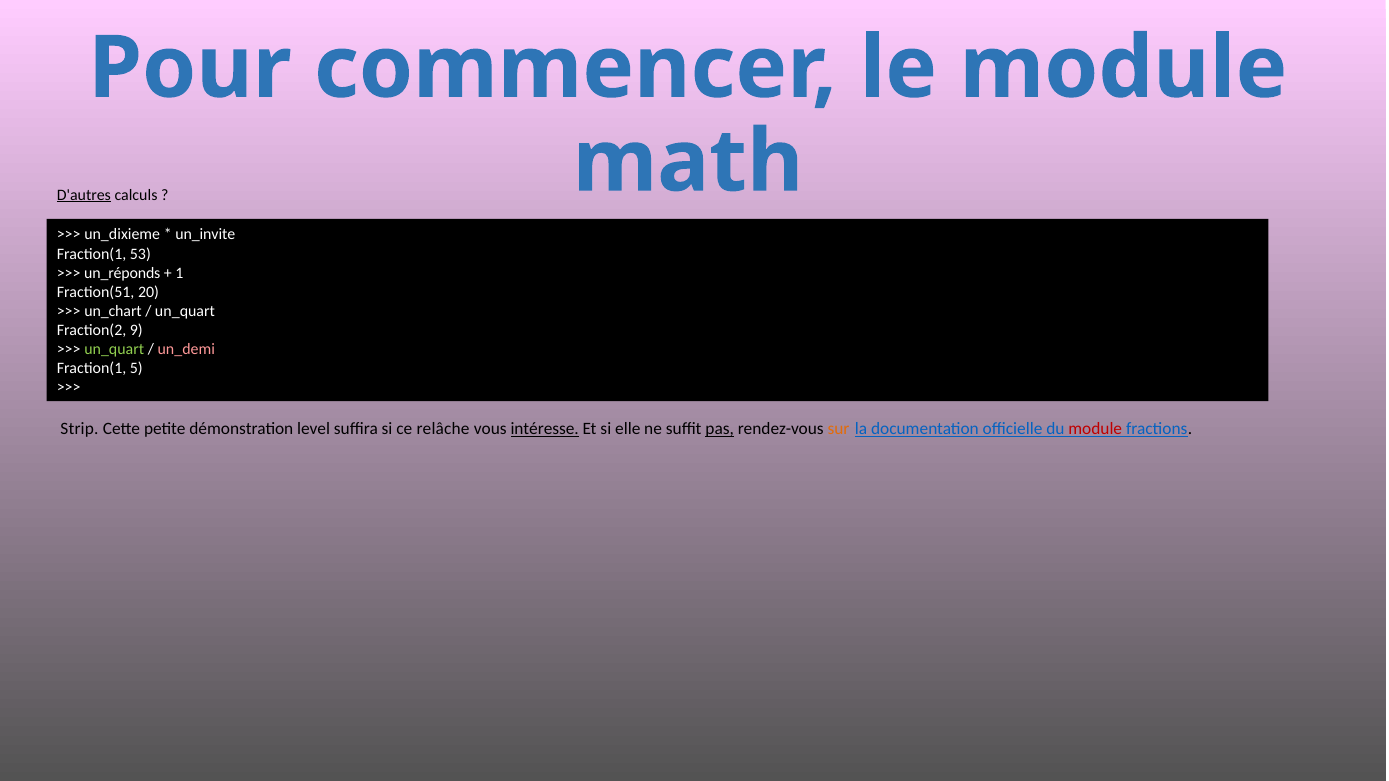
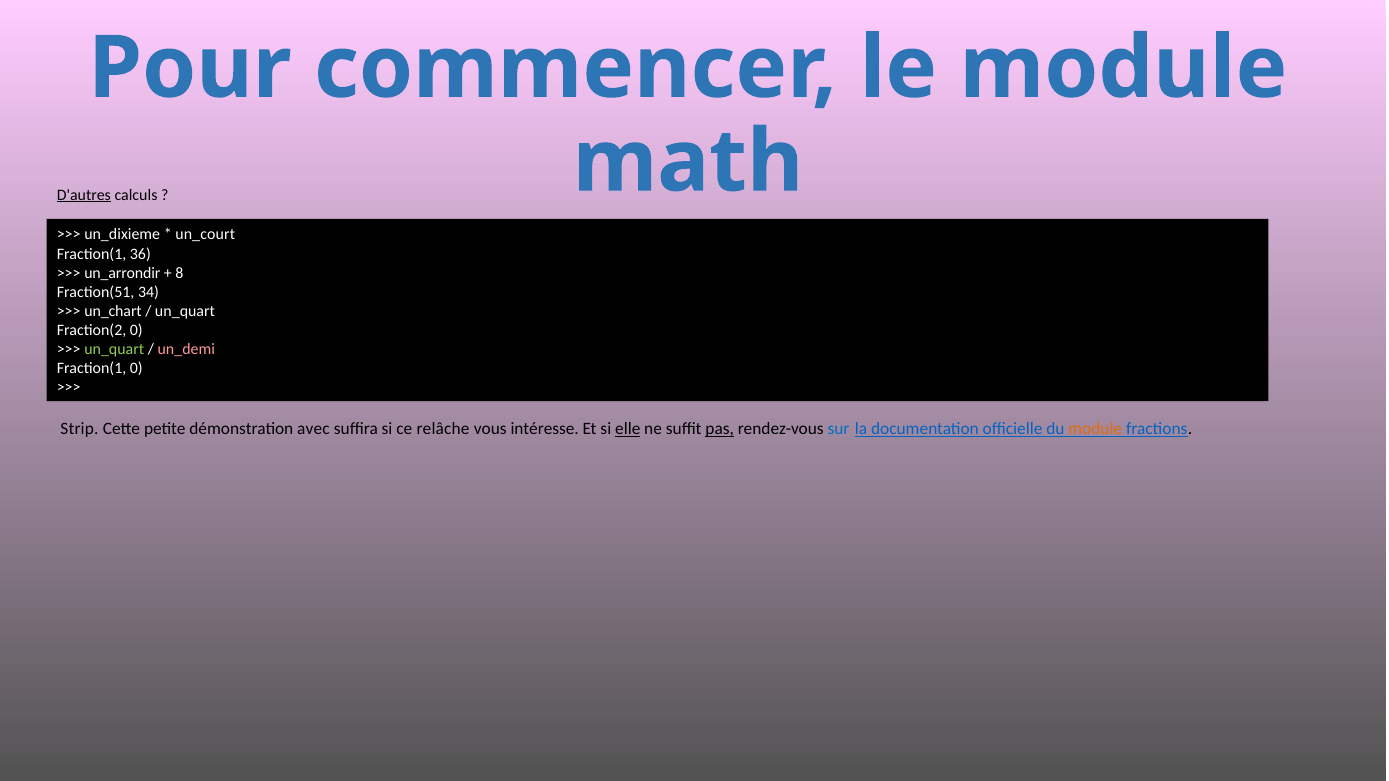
un_invite: un_invite -> un_court (205, 235)
53: 53 -> 36 (140, 254)
un_réponds: un_réponds -> un_arrondir (122, 273)
1: 1 -> 8 (179, 273)
20: 20 -> 34 (149, 292)
Fraction(2 9: 9 -> 0 (136, 330)
Fraction(1 5: 5 -> 0 (136, 369)
level: level -> avec (314, 429)
intéresse underline: present -> none (545, 429)
elle underline: none -> present (628, 429)
sur colour: orange -> blue (839, 429)
module colour: red -> orange (1095, 429)
